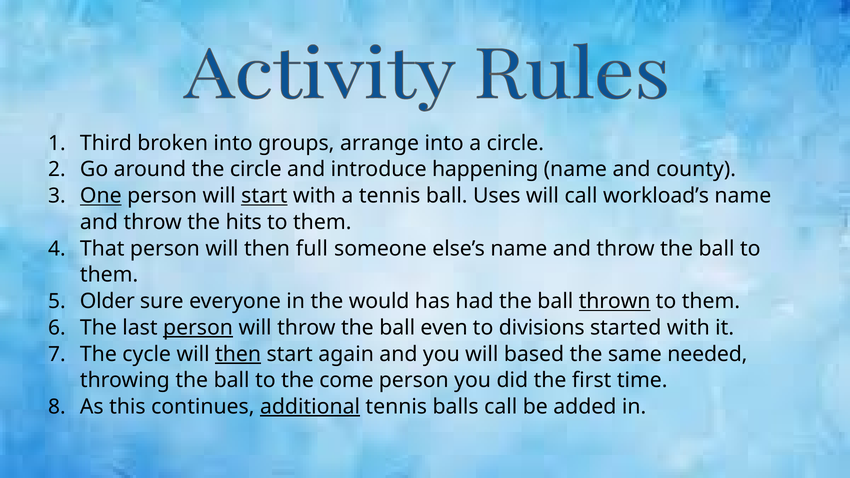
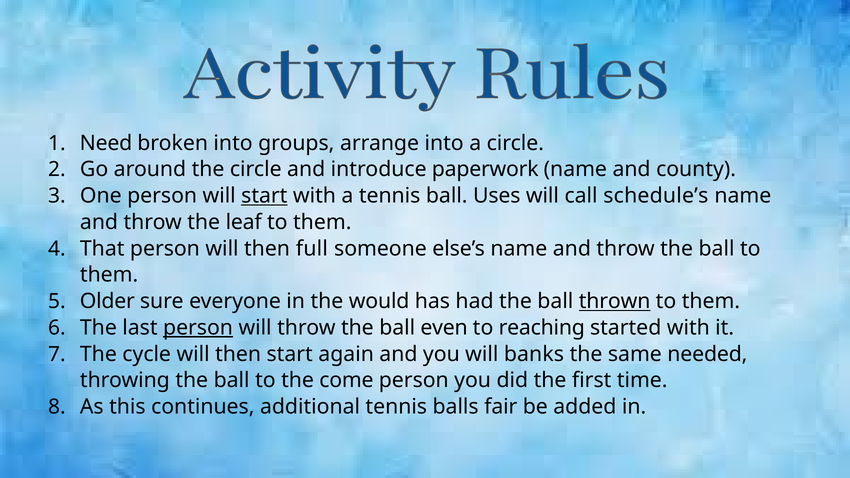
Third: Third -> Need (106, 143)
happening: happening -> paperwork (485, 170)
One underline: present -> none (101, 196)
workload’s: workload’s -> schedule’s (656, 196)
hits: hits -> leaf (244, 222)
divisions: divisions -> reaching (542, 328)
then underline: present -> none (238, 354)
based: based -> banks (534, 354)
additional underline: present -> none (310, 407)
balls call: call -> fair (501, 407)
